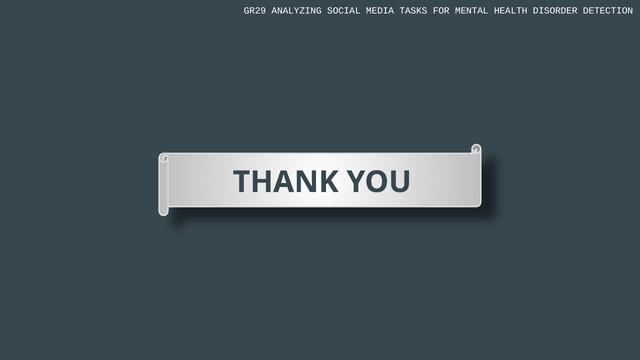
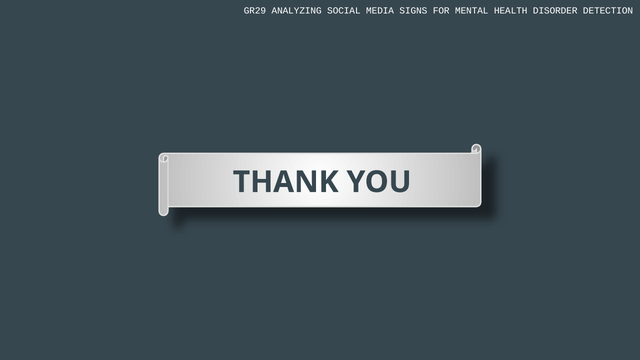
TASKS: TASKS -> SIGNS (413, 10)
